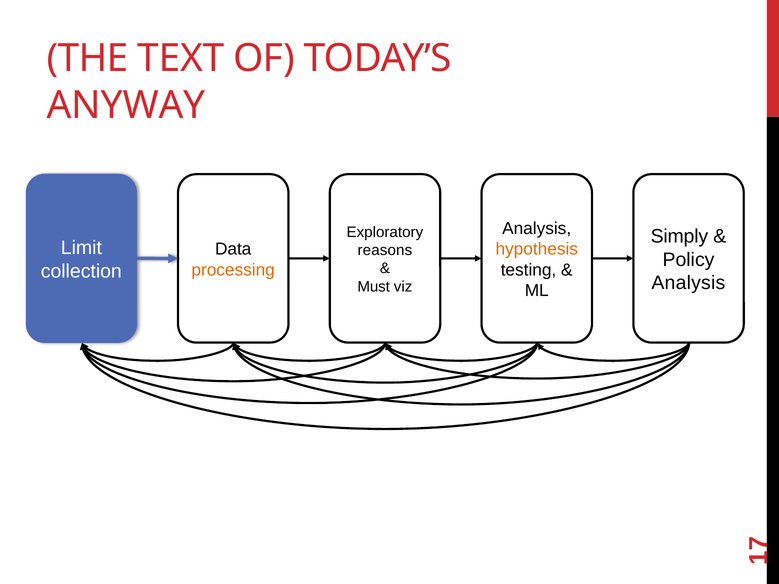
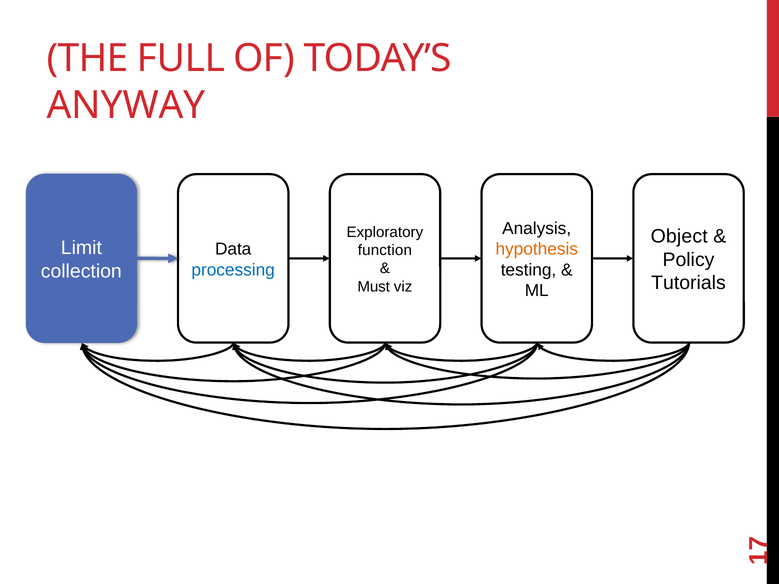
TEXT: TEXT -> FULL (181, 59)
Simply: Simply -> Object (679, 236)
reasons: reasons -> function (385, 250)
processing colour: orange -> blue (233, 270)
Analysis: Analysis -> Tutorials (688, 283)
